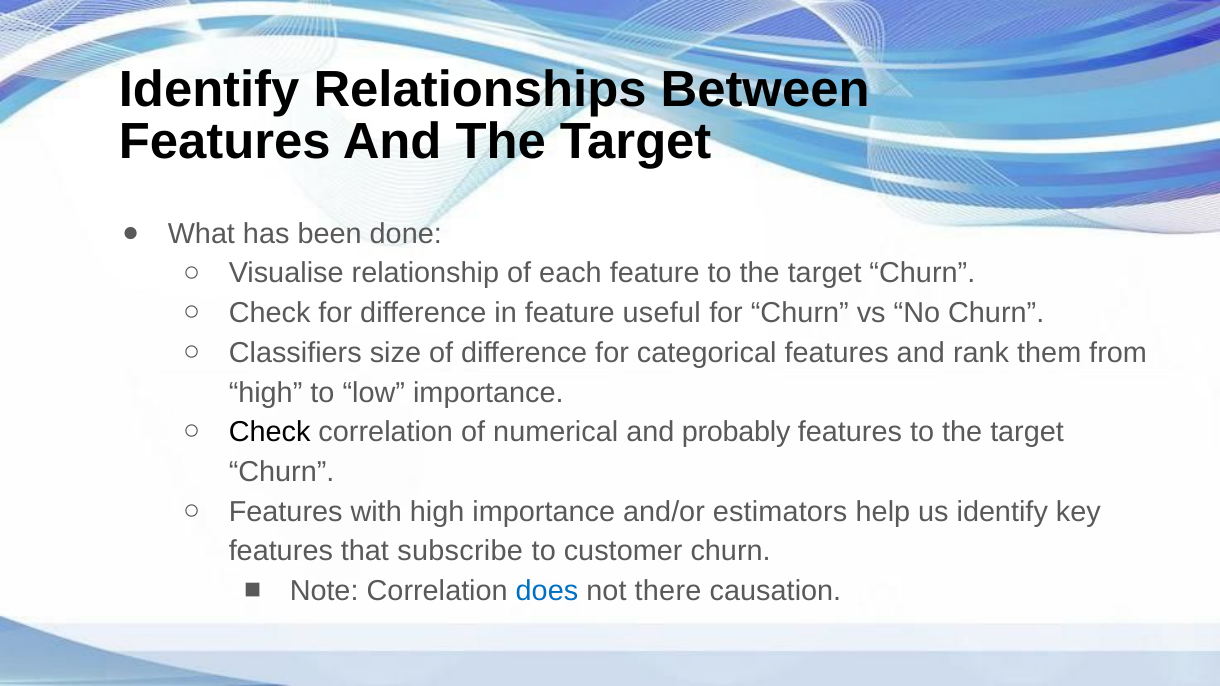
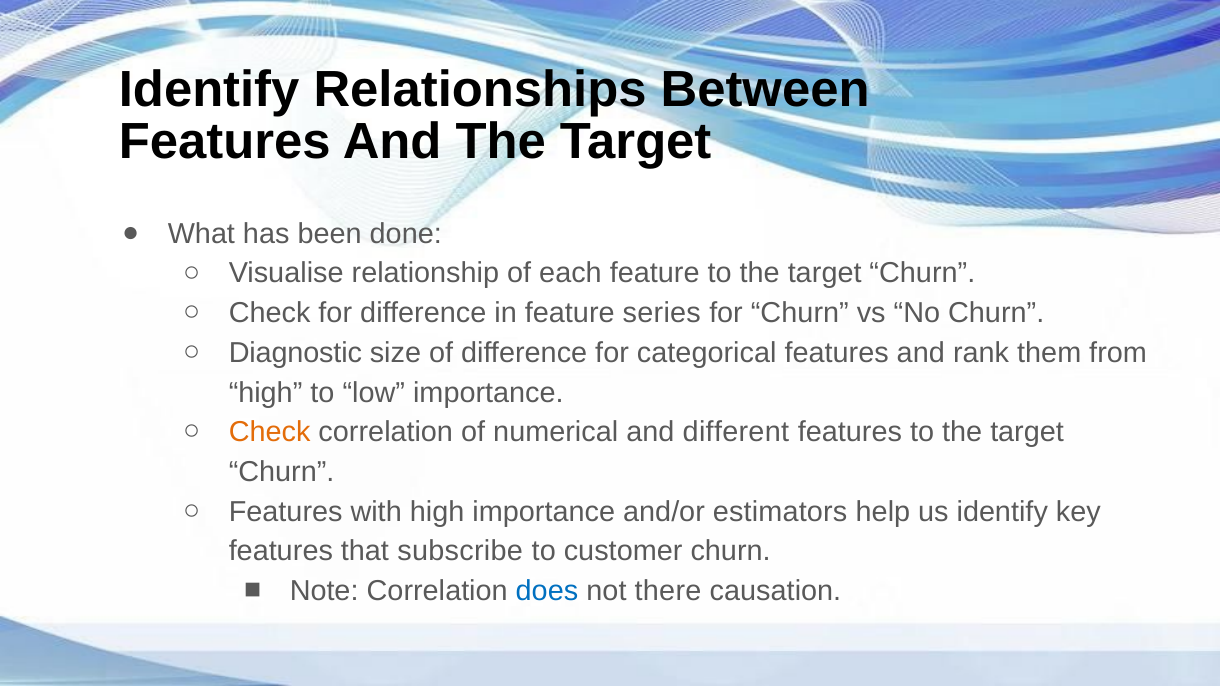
useful: useful -> series (662, 313)
Classifiers: Classifiers -> Diagnostic (295, 353)
Check colour: black -> orange (270, 432)
probably: probably -> different (736, 432)
